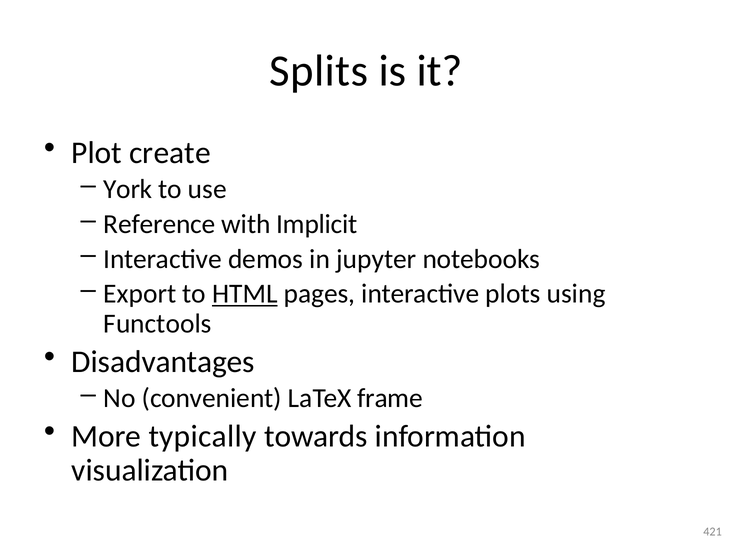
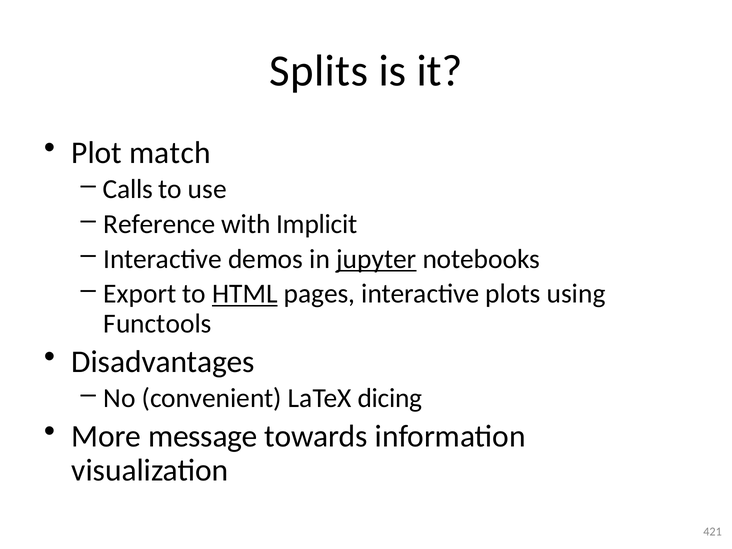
create: create -> match (170, 153)
York: York -> Calls (128, 189)
jupyter underline: none -> present (376, 259)
frame: frame -> dicing (390, 398)
typically: typically -> message (203, 436)
